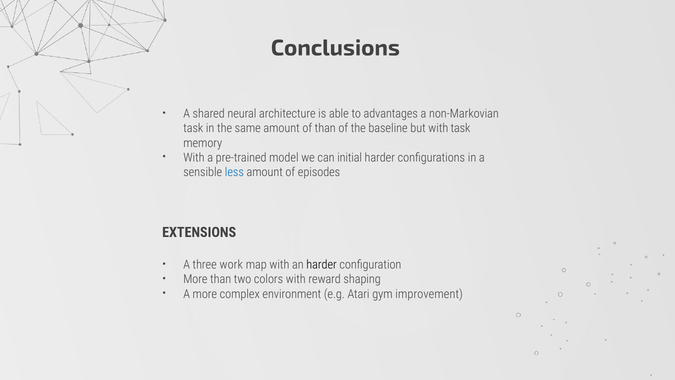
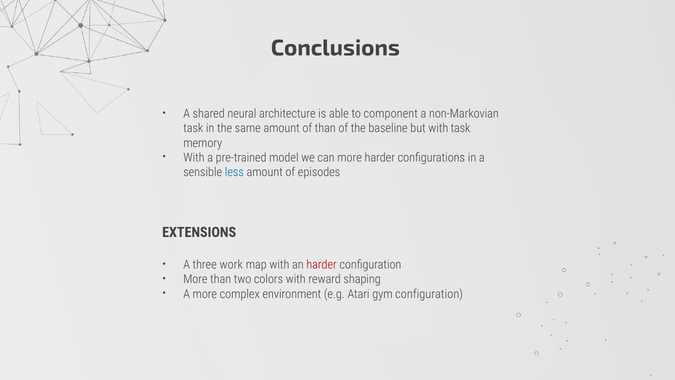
advantages: advantages -> component (391, 114)
can initial: initial -> more (350, 158)
harder colour: black -> red (322, 265)
gym improvement: improvement -> configuration (429, 294)
